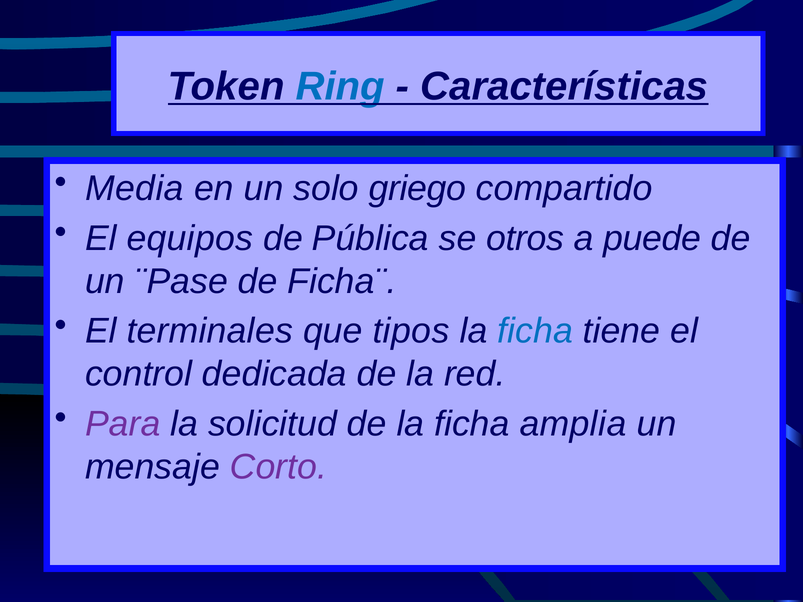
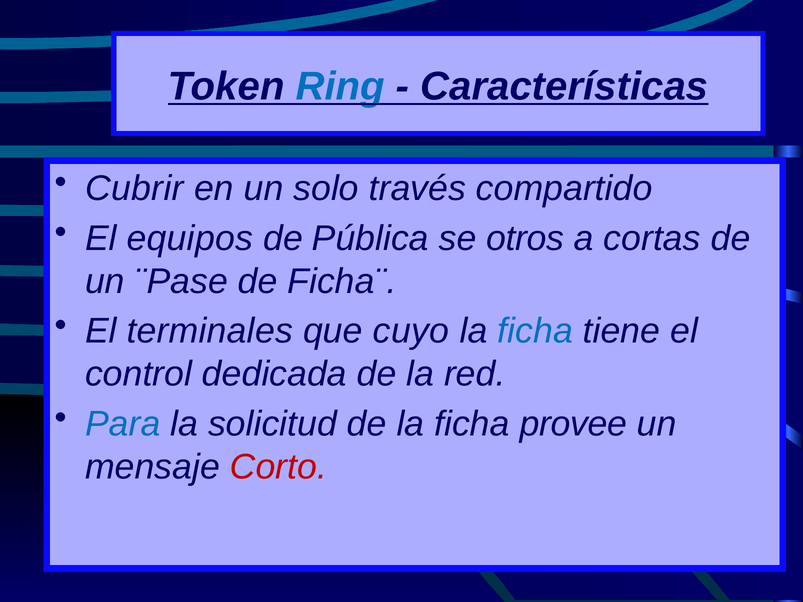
Media: Media -> Cubrir (134, 189)
griego: griego -> través (417, 189)
puede: puede -> cortas (652, 239)
tipos: tipos -> cuyo (411, 331)
Para colour: purple -> blue (123, 424)
amplia: amplia -> provee (573, 424)
Corto colour: purple -> red (278, 467)
